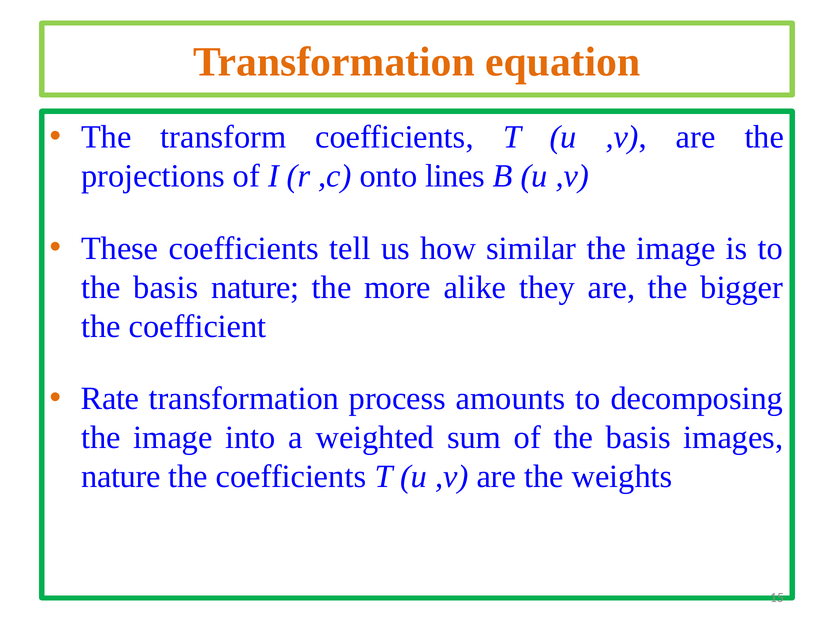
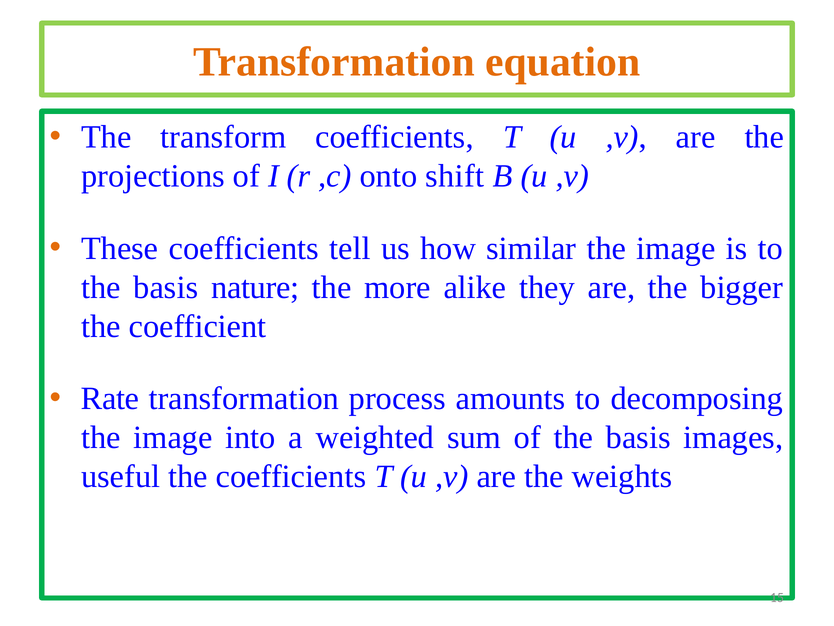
lines: lines -> shift (455, 176)
nature: nature -> useful (121, 476)
